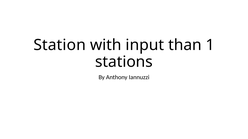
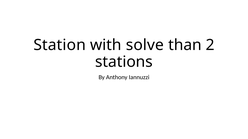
input: input -> solve (145, 45)
1: 1 -> 2 (210, 45)
